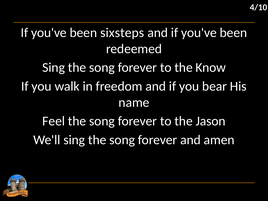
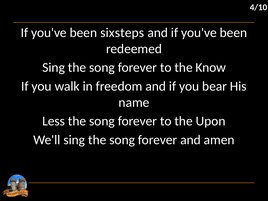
Feel: Feel -> Less (54, 121)
Jason: Jason -> Upon (211, 121)
